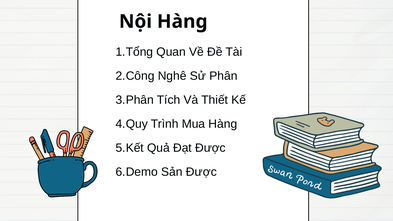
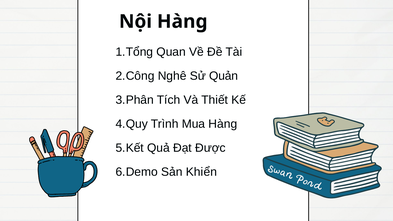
Phân: Phân -> Quản (224, 76)
Sản Được: Được -> Khiển (201, 172)
